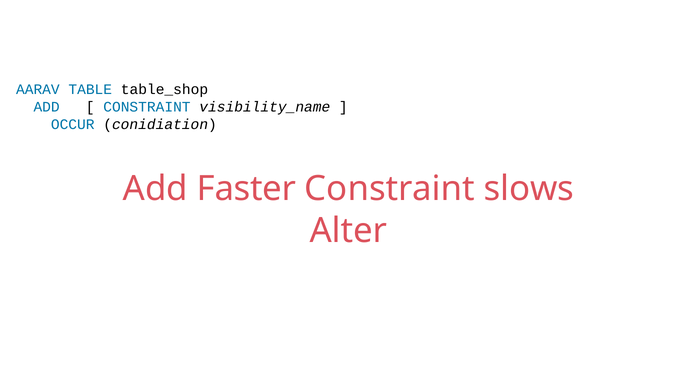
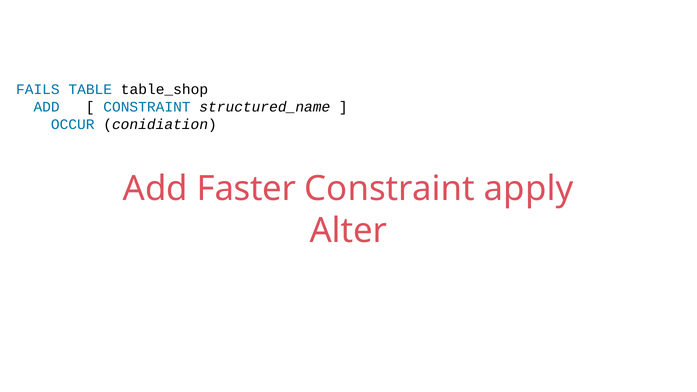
AARAV: AARAV -> FAILS (38, 90)
visibility_name: visibility_name -> structured_name (265, 107)
slows: slows -> apply (529, 189)
